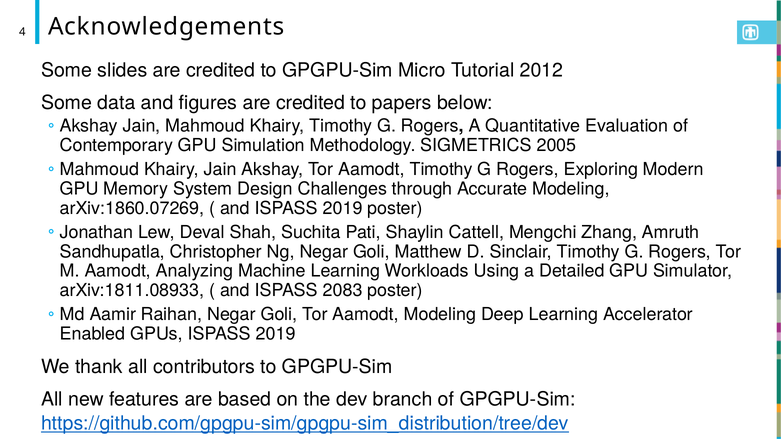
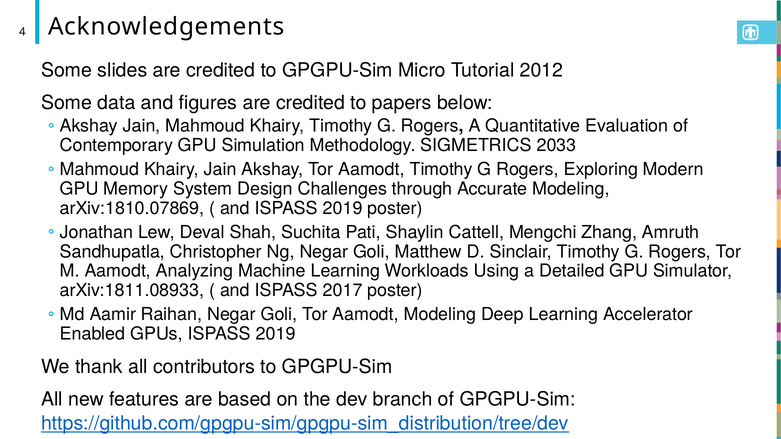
2005: 2005 -> 2033 (556, 145)
arXiv:1860.07269: arXiv:1860.07269 -> arXiv:1810.07869 (132, 208)
2083: 2083 -> 2017 (343, 291)
